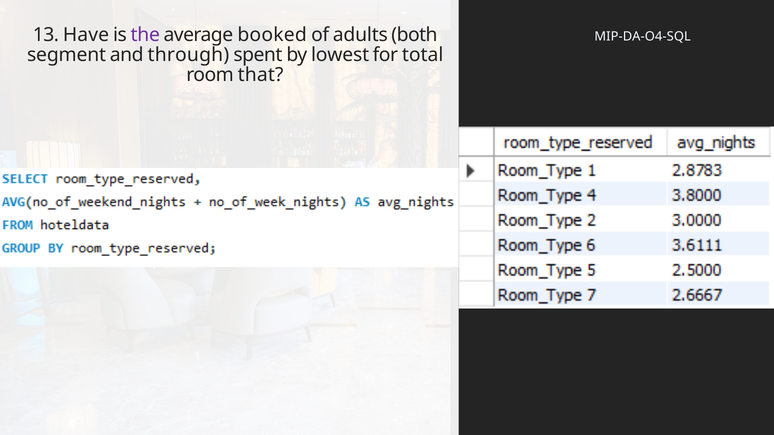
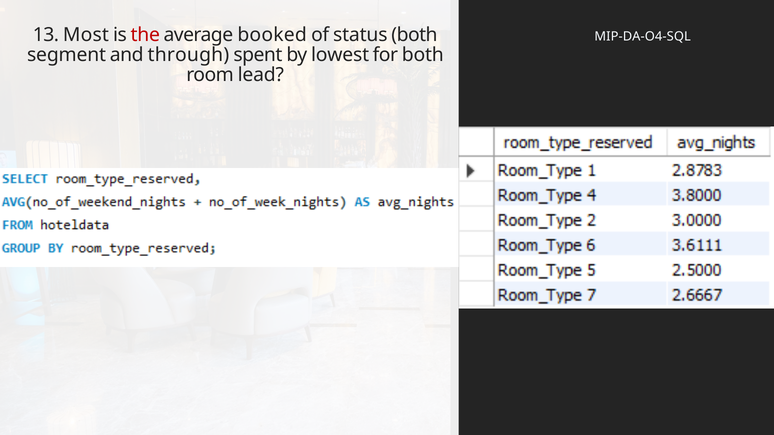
Have: Have -> Most (86, 35)
the colour: purple -> red (145, 35)
adults: adults -> status (360, 35)
for total: total -> both (423, 55)
that: that -> lead (261, 75)
